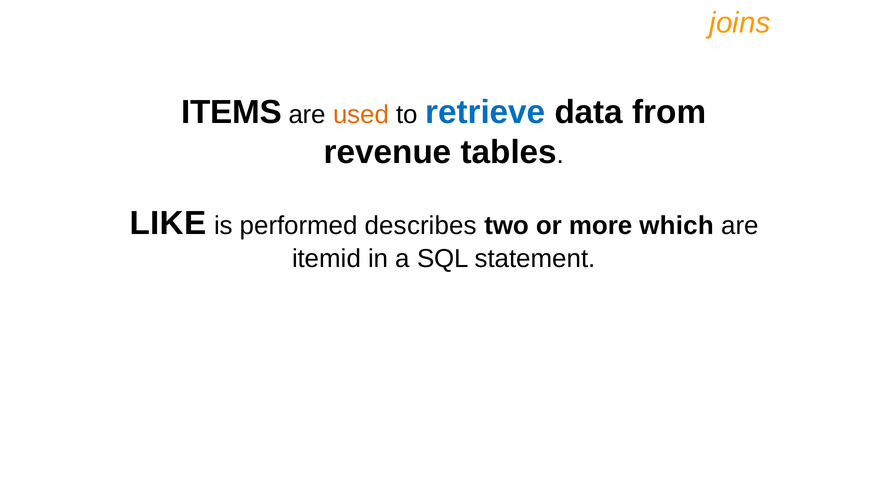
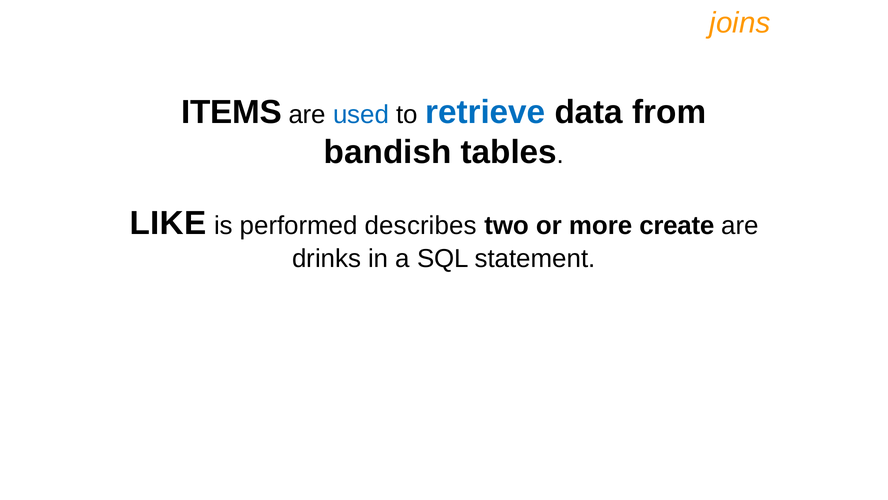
used colour: orange -> blue (361, 115)
revenue: revenue -> bandish (388, 152)
which: which -> create (677, 226)
itemid: itemid -> drinks (327, 258)
